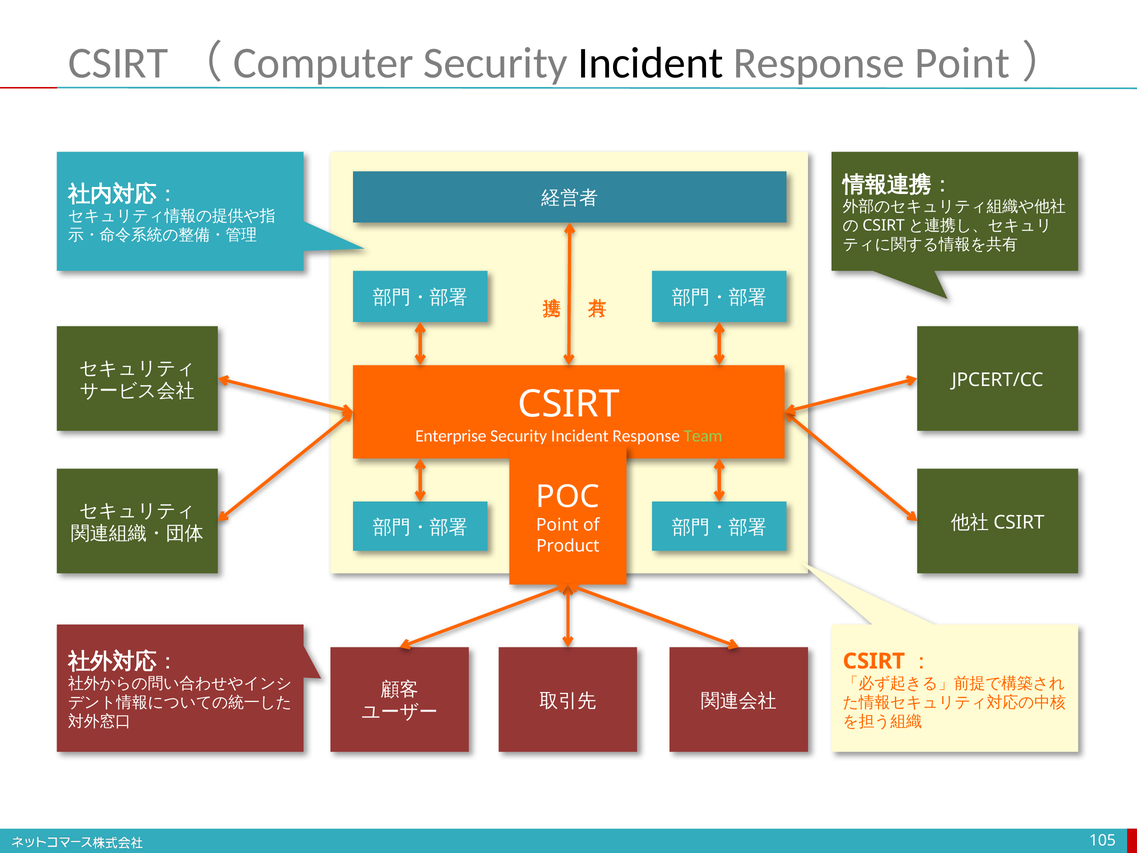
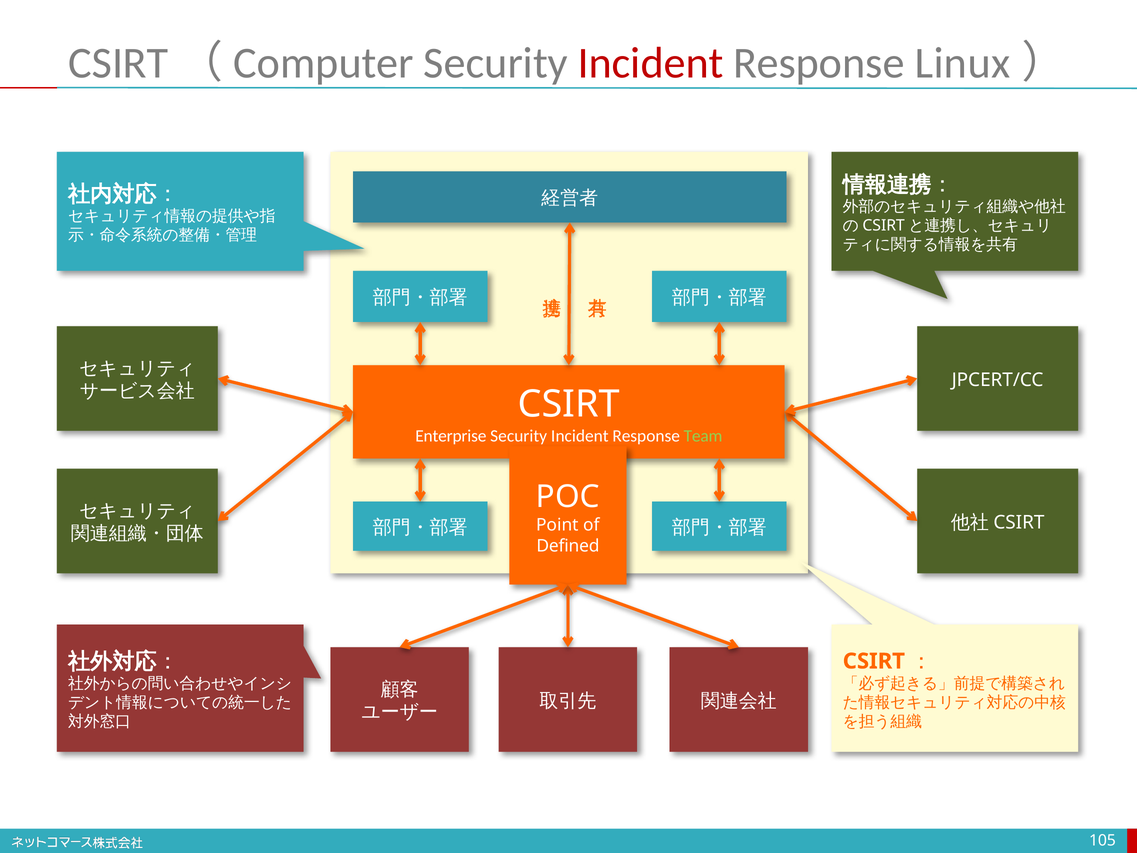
Incident colour: black -> red (651, 63)
Response Point: Point -> Linux (962, 63)
Product: Product -> Defined (568, 546)
